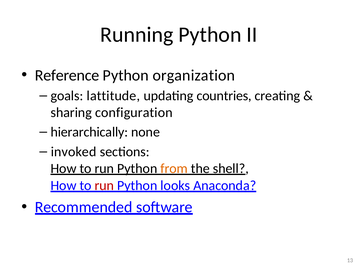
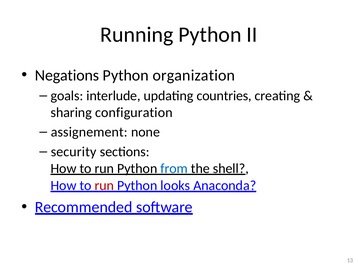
Reference: Reference -> Negations (67, 75)
lattitude: lattitude -> interlude (113, 96)
hierarchically: hierarchically -> assignement (89, 132)
invoked: invoked -> security (74, 151)
from colour: orange -> blue (174, 168)
